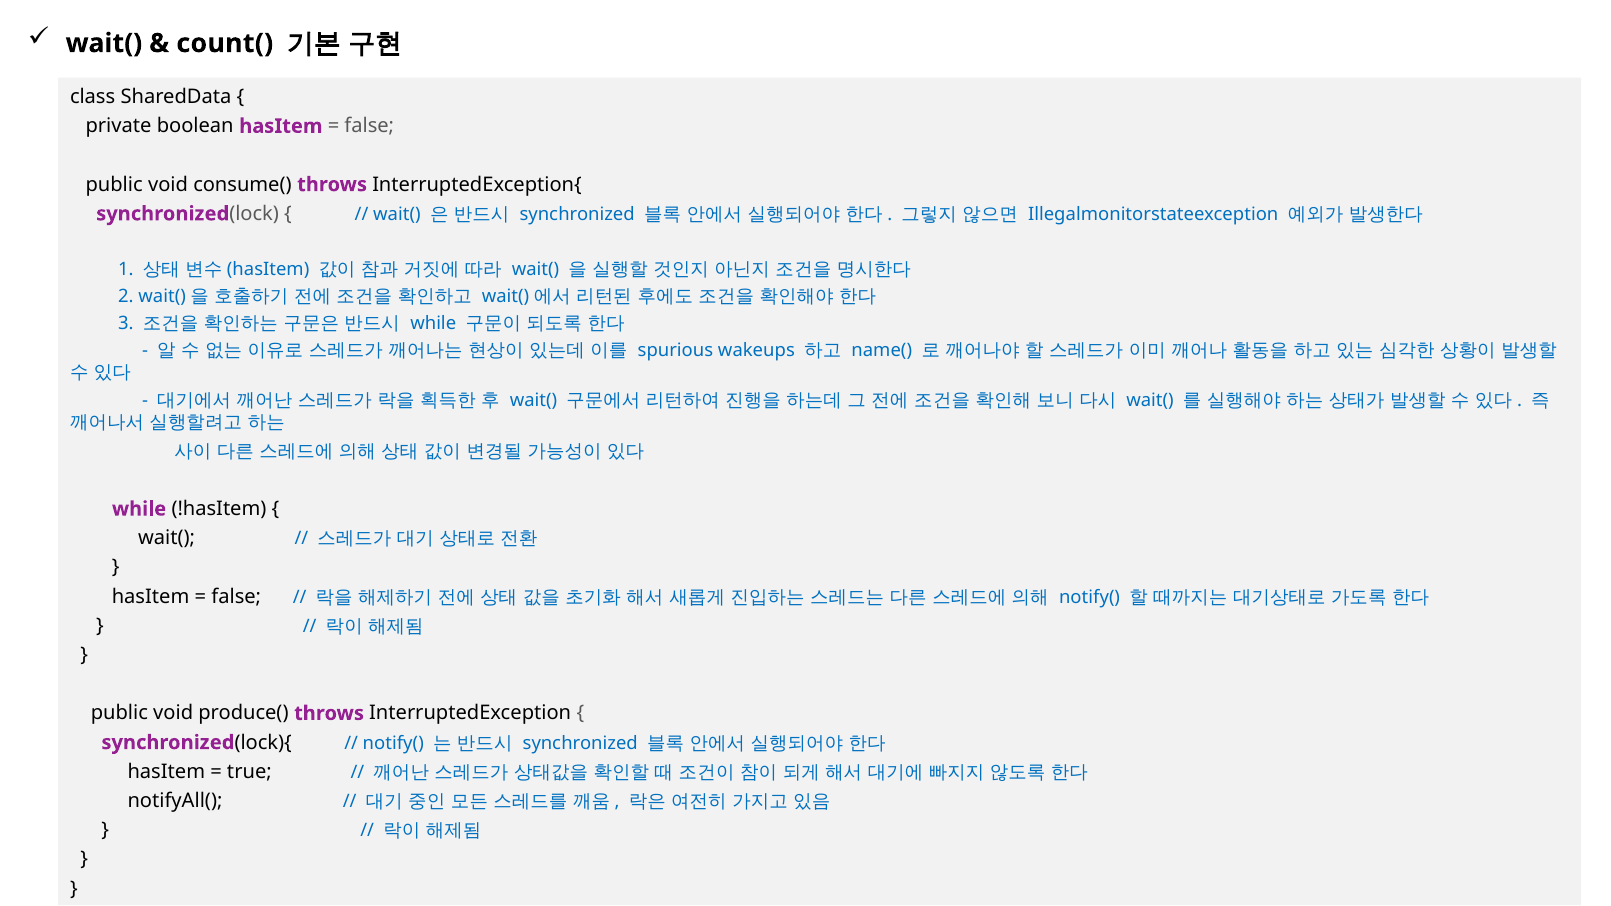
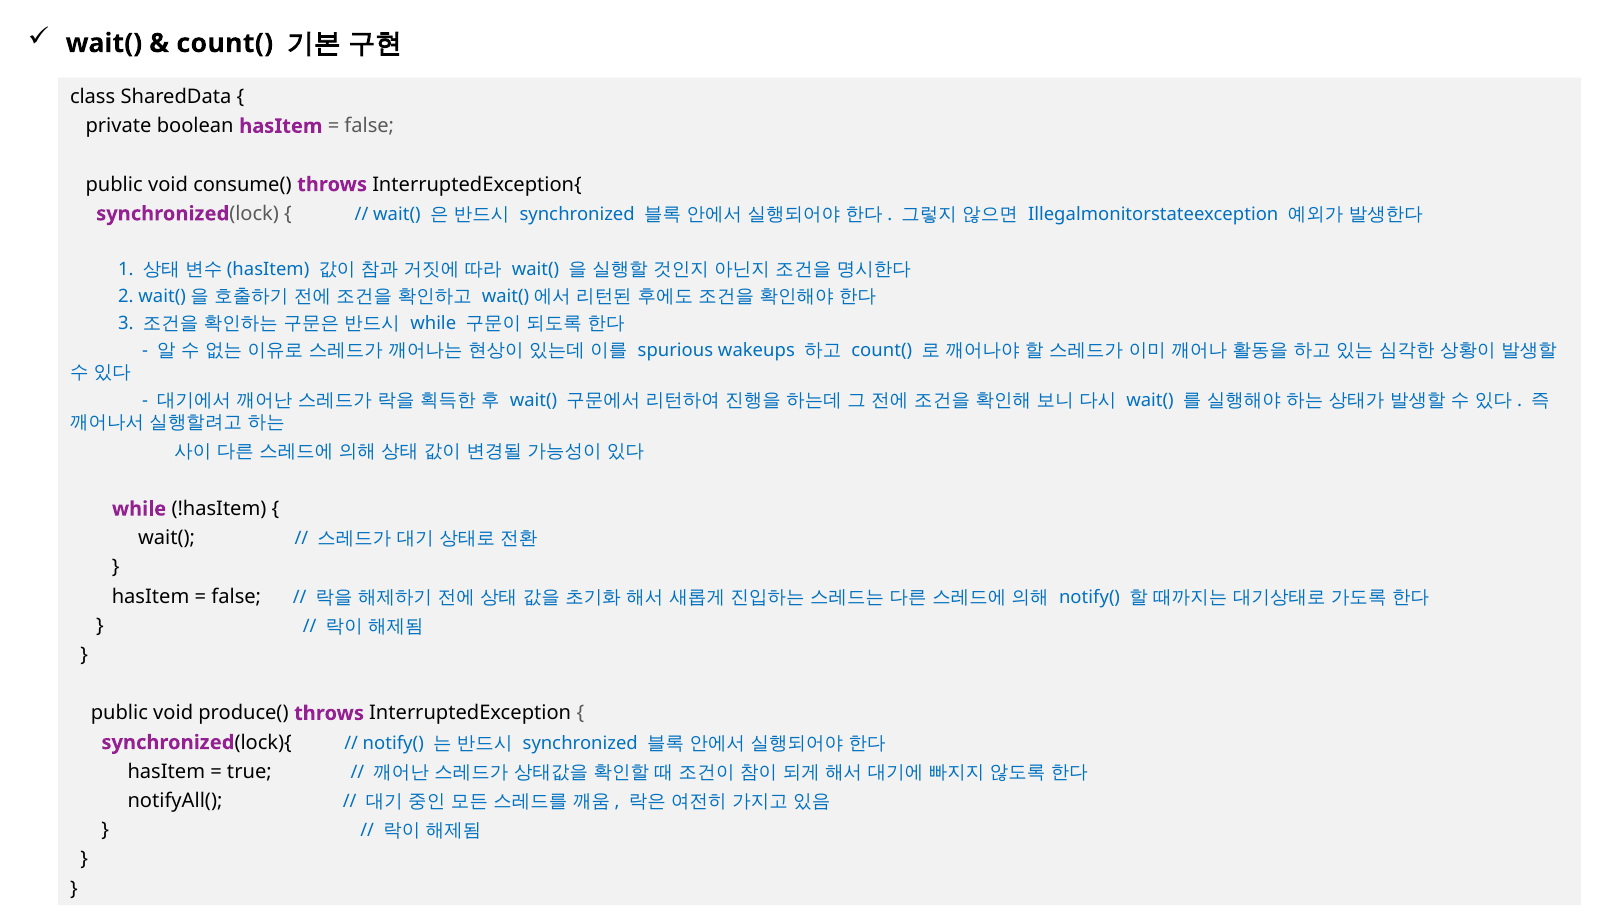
name(: name( -> count( (882, 351)
